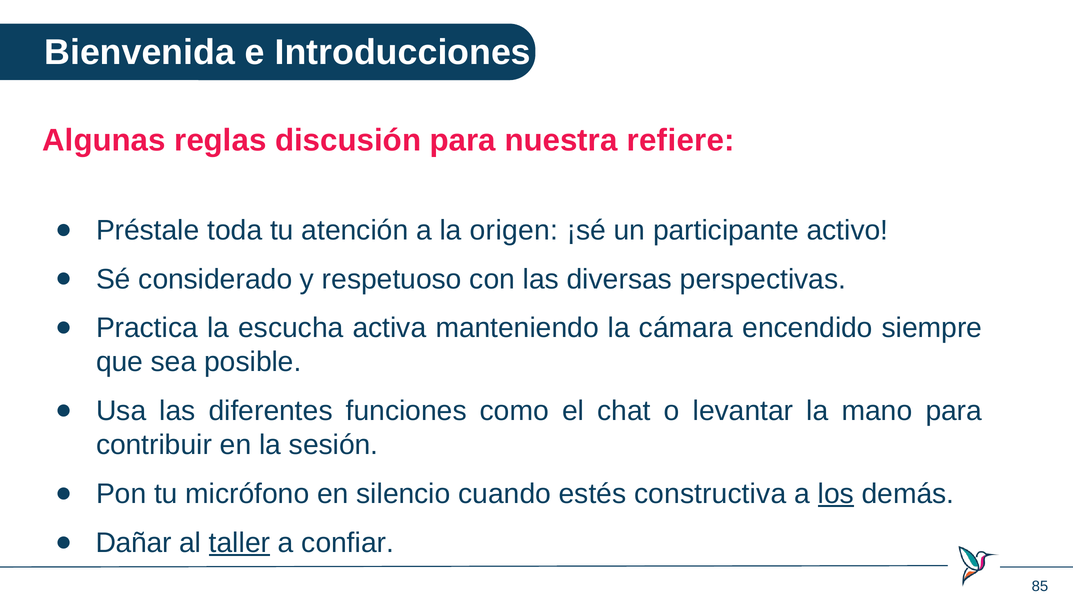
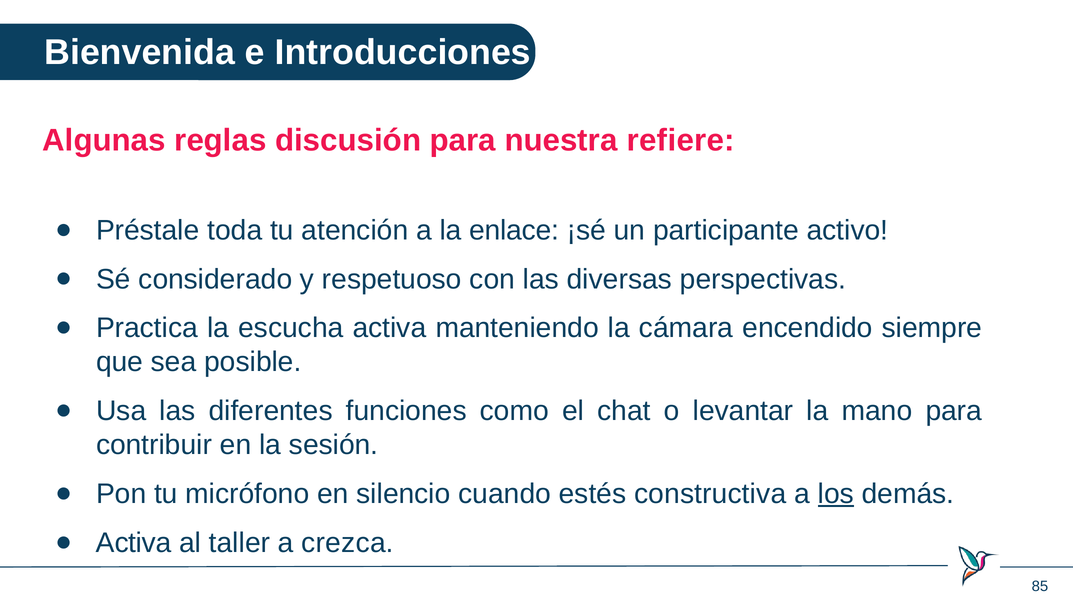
origen: origen -> enlace (514, 230)
Dañar: Dañar -> Activa (134, 542)
taller underline: present -> none (240, 542)
confiar: confiar -> crezca (348, 542)
